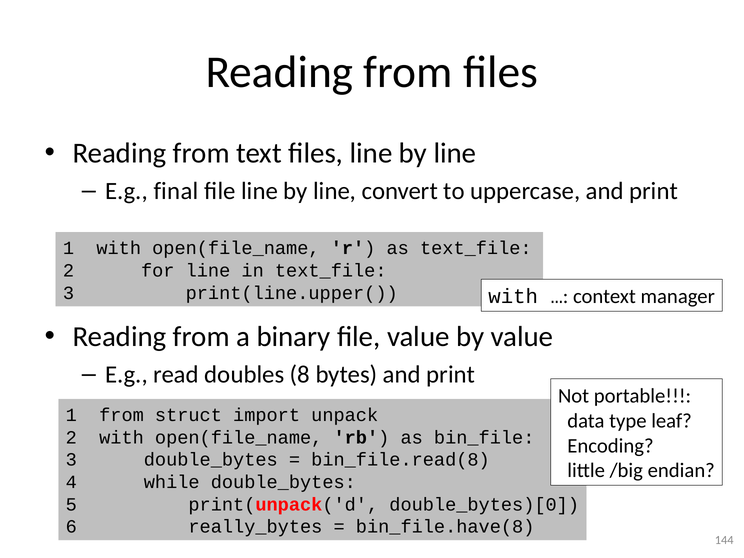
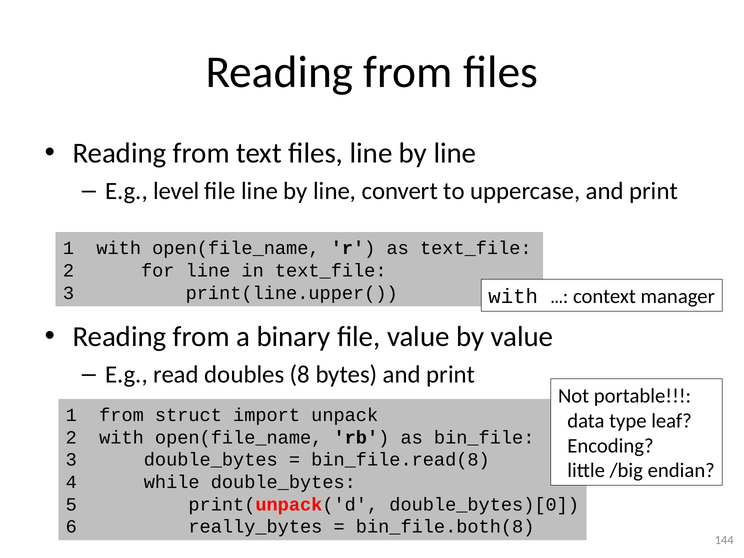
final: final -> level (176, 191)
bin_file.have(8: bin_file.have(8 -> bin_file.both(8 (445, 527)
